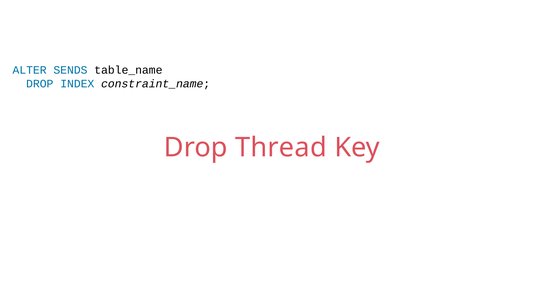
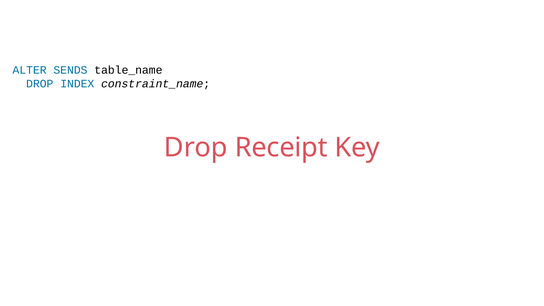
Thread: Thread -> Receipt (281, 148)
